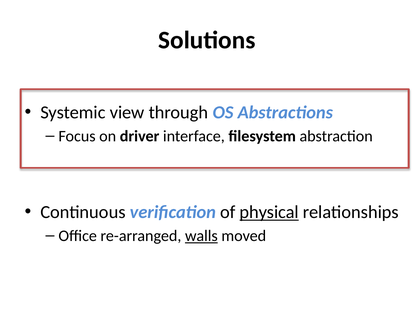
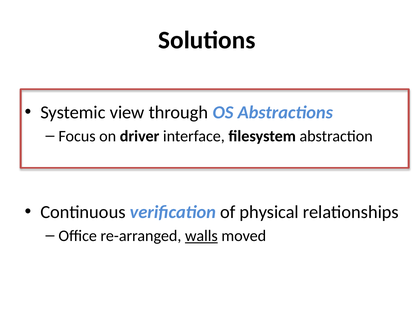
physical underline: present -> none (269, 213)
